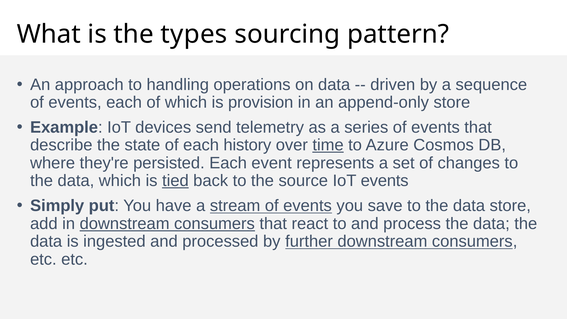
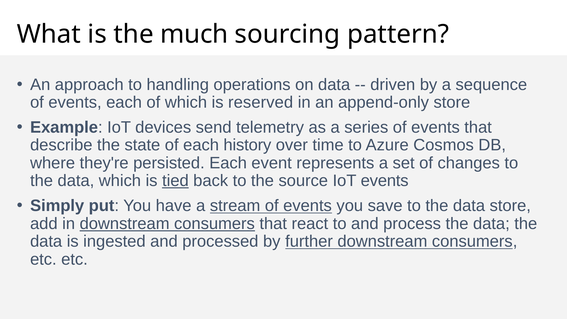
types: types -> much (194, 34)
provision: provision -> reserved (261, 102)
time underline: present -> none (328, 145)
